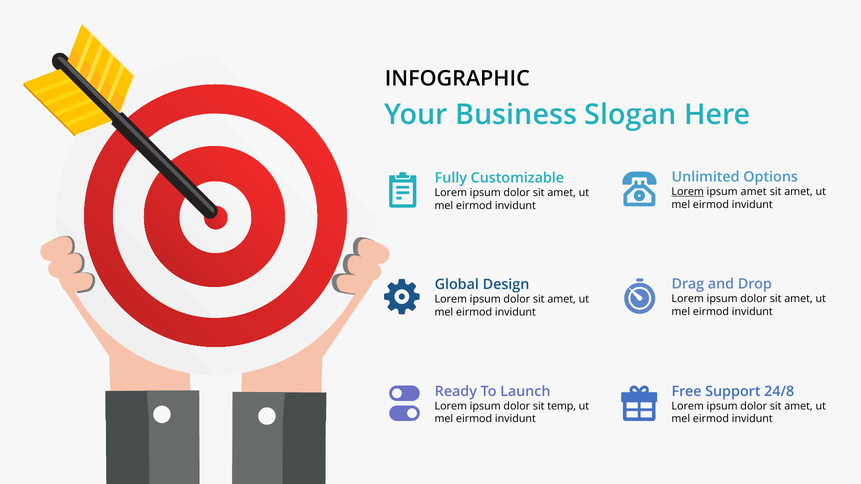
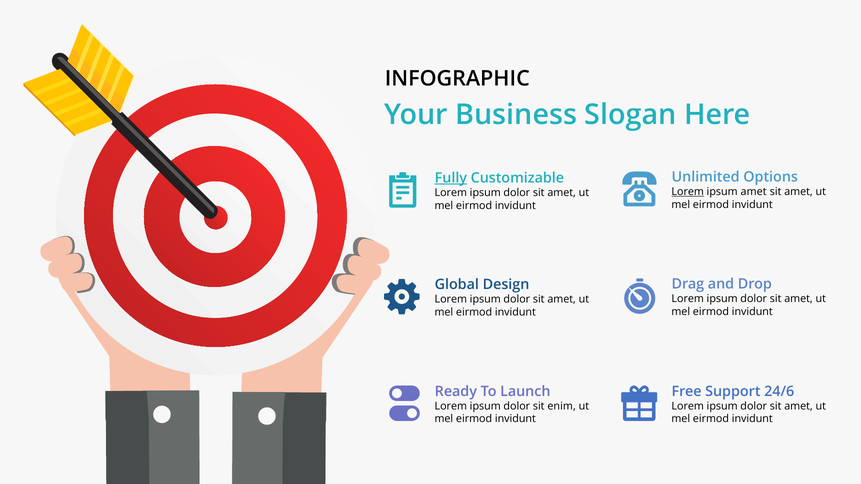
Fully underline: none -> present (451, 178)
24/8: 24/8 -> 24/6 (779, 392)
temp: temp -> enim (562, 406)
